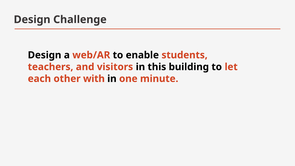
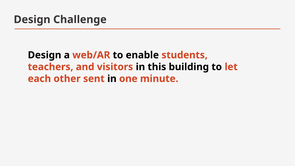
with: with -> sent (94, 79)
